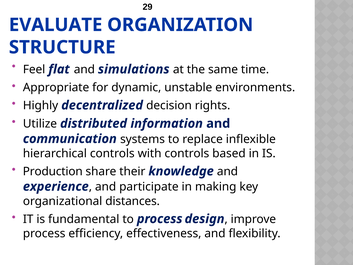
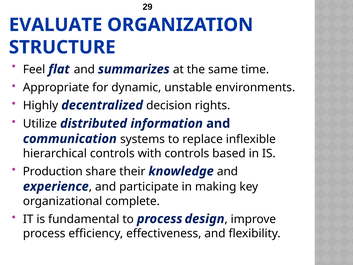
simulations: simulations -> summarizes (134, 69)
distances: distances -> complete (133, 201)
